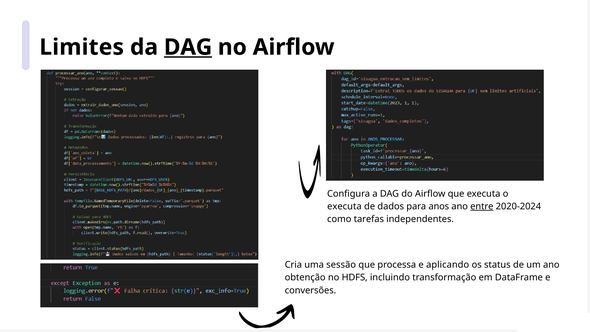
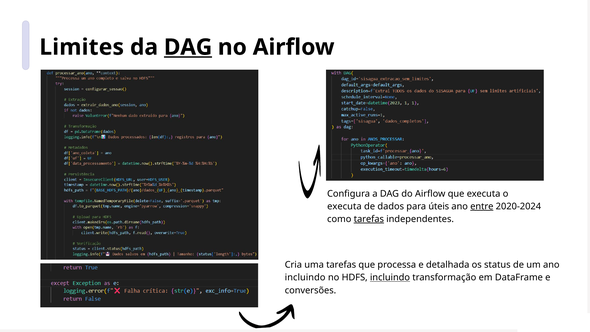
anos: anos -> úteis (439, 206)
tarefas underline: none -> present (369, 219)
uma sessão: sessão -> tarefas (341, 265)
aplicando: aplicando -> detalhada (448, 265)
obtenção: obtenção -> incluindo (305, 277)
incluindo underline: none -> present (390, 277)
